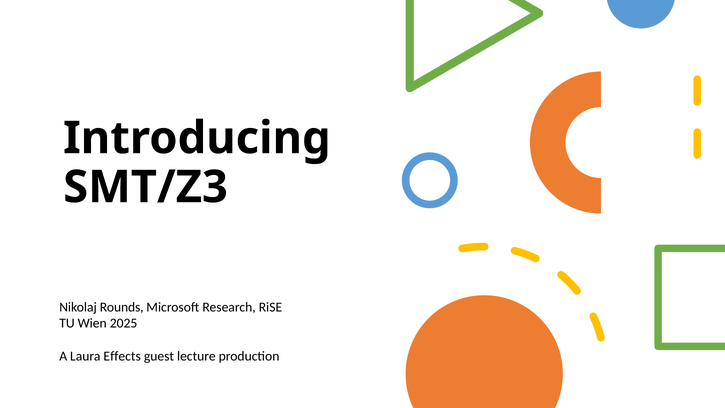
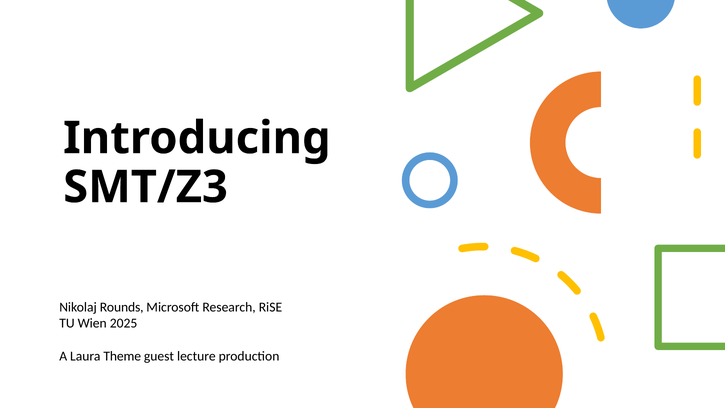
Effects: Effects -> Theme (122, 356)
